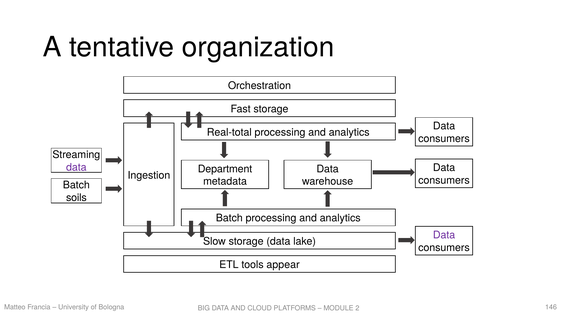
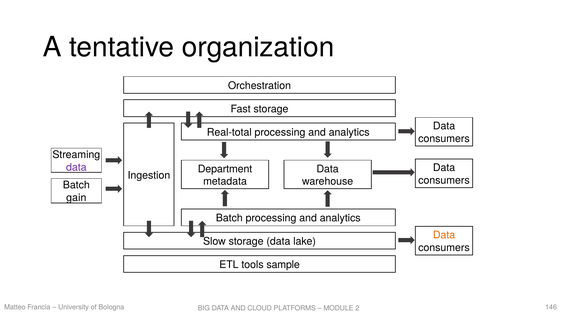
soils: soils -> gain (76, 197)
Data colour: purple -> orange (444, 235)
appear: appear -> sample (283, 264)
